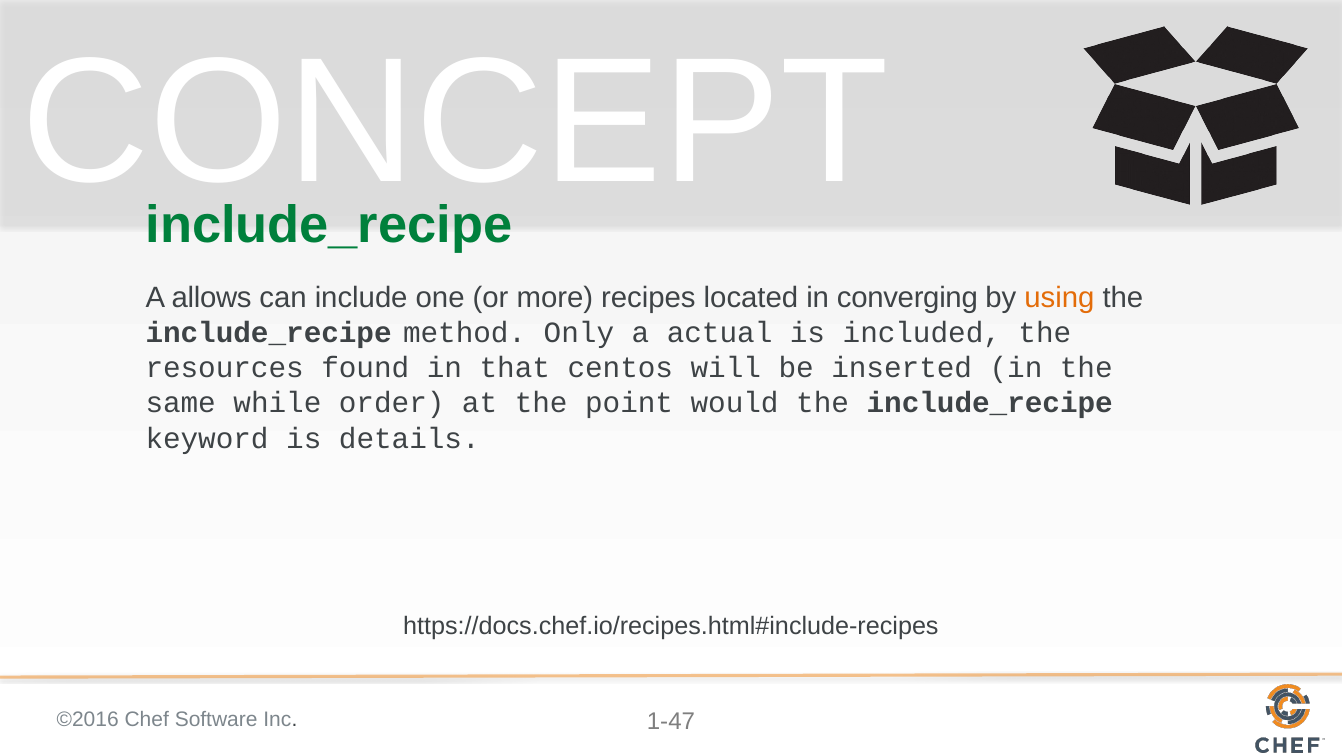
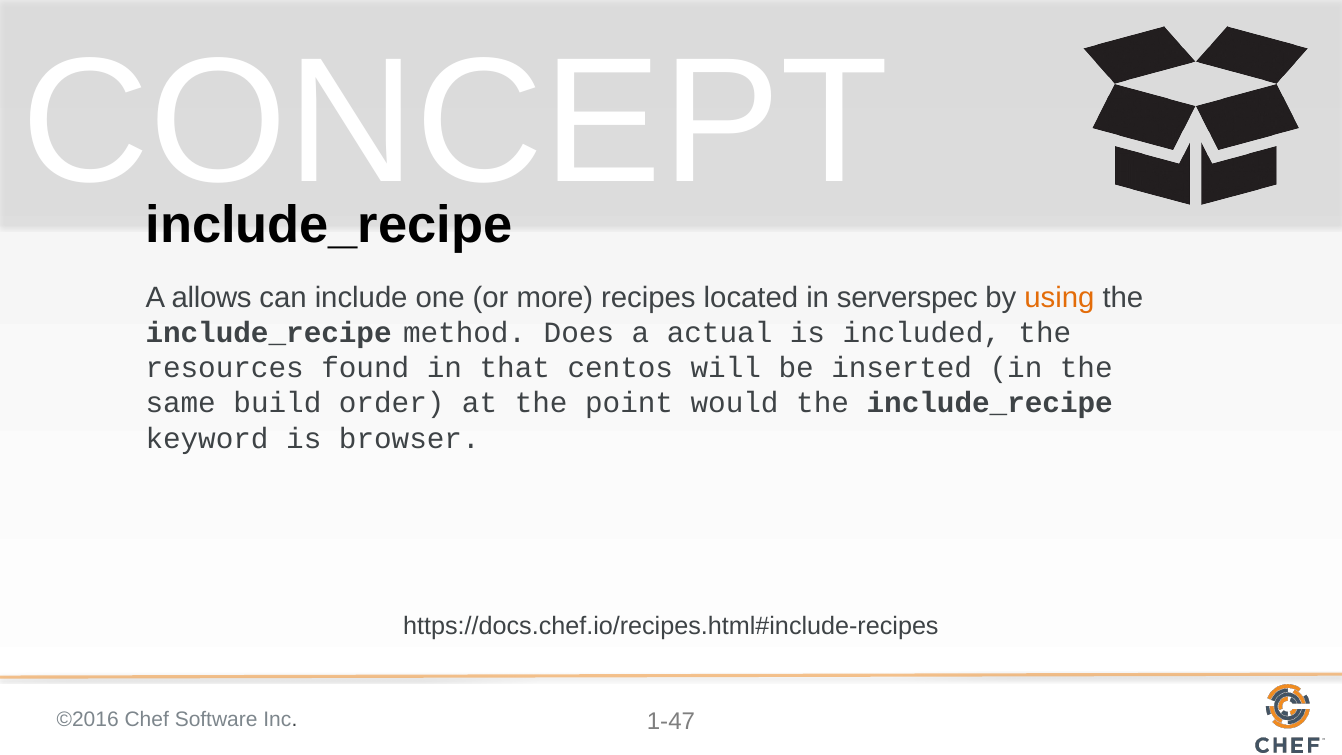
include_recipe colour: green -> black (329, 225)
converging: converging -> serverspec (907, 297)
Only: Only -> Does (579, 333)
while: while -> build (277, 403)
details: details -> browser (409, 438)
